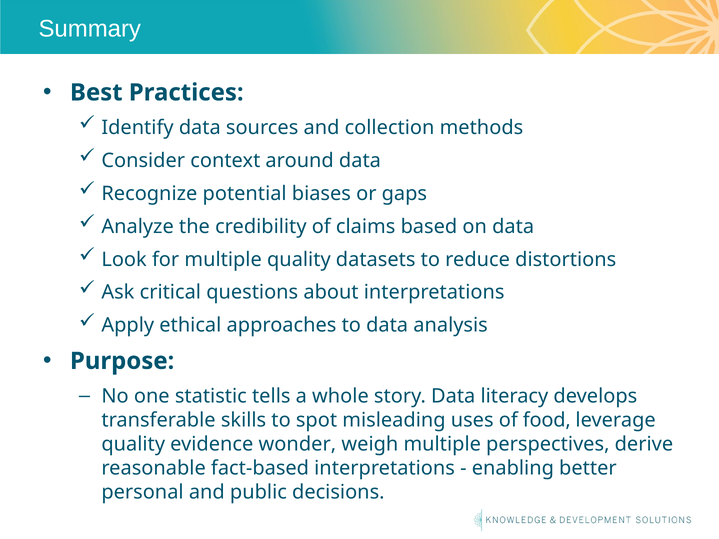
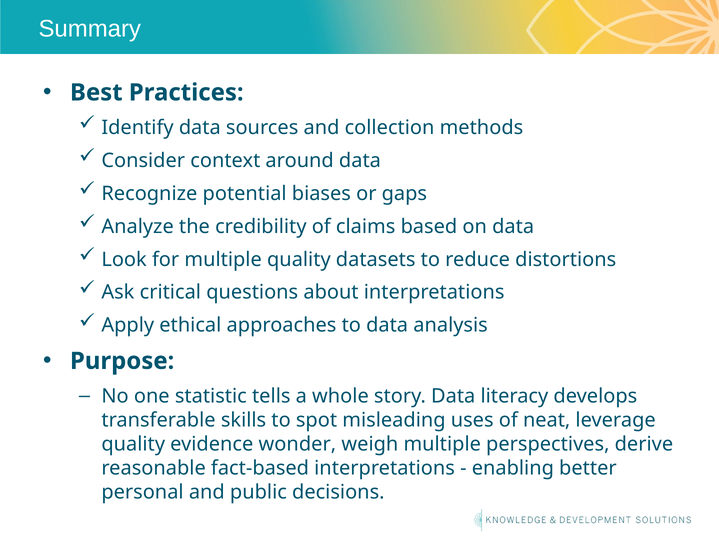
food: food -> neat (547, 420)
